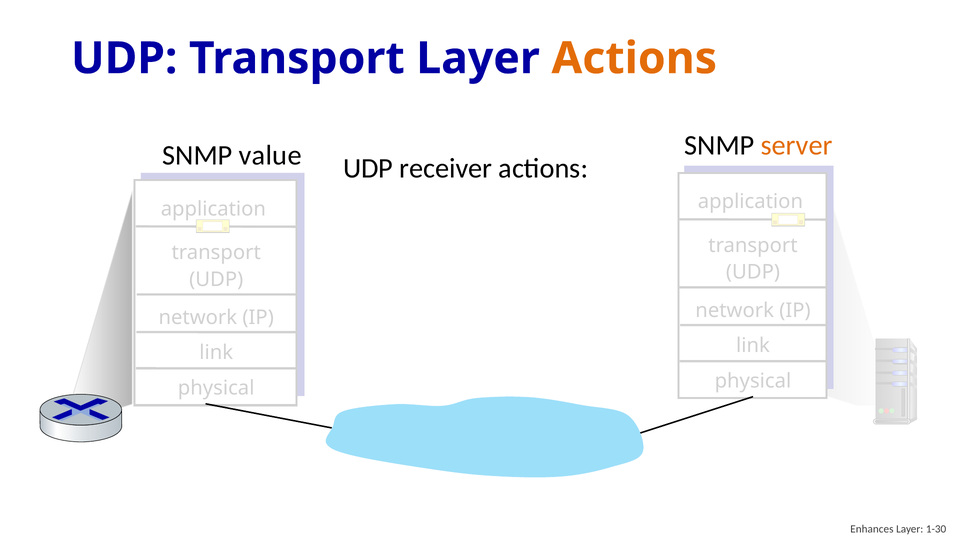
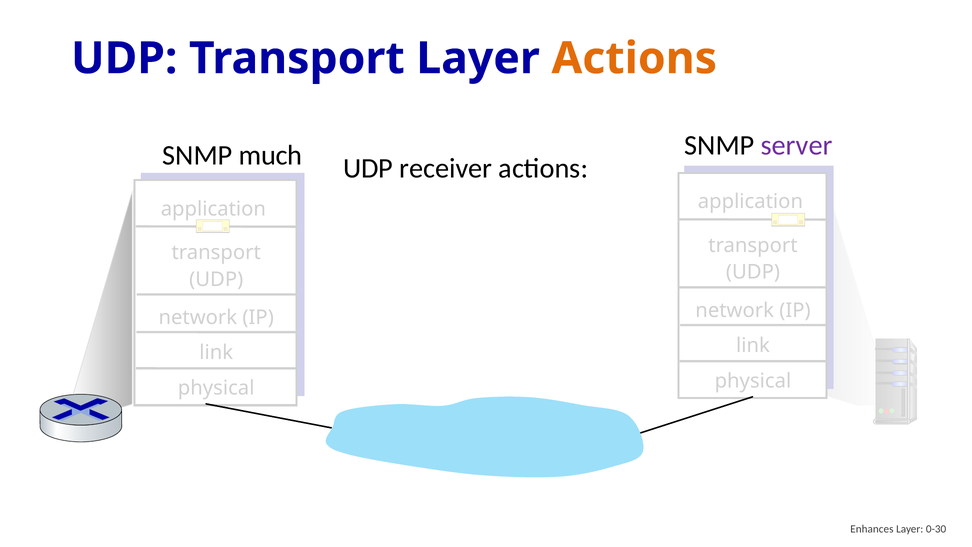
server colour: orange -> purple (797, 145)
value: value -> much (271, 155)
1-30: 1-30 -> 0-30 (936, 529)
